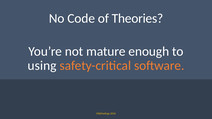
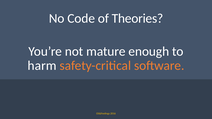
using: using -> harm (42, 66)
